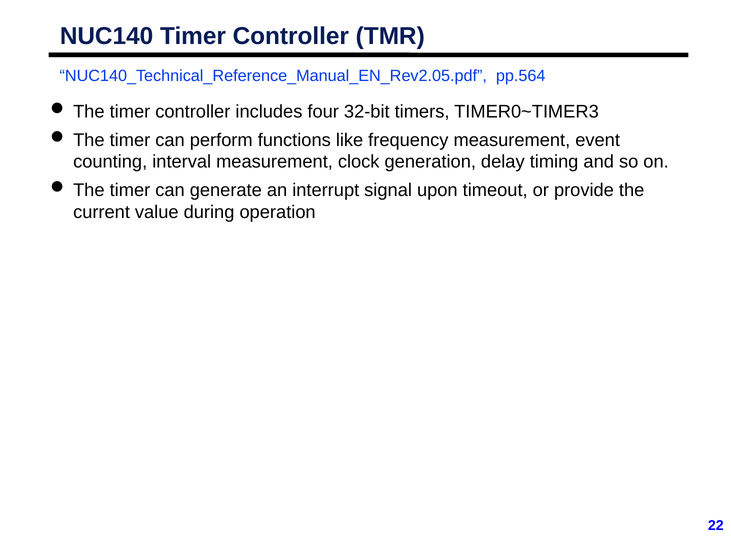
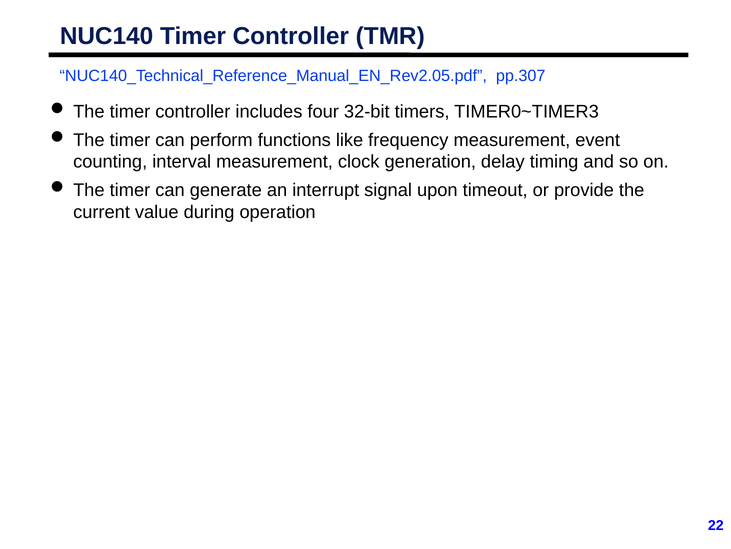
pp.564: pp.564 -> pp.307 (521, 76)
